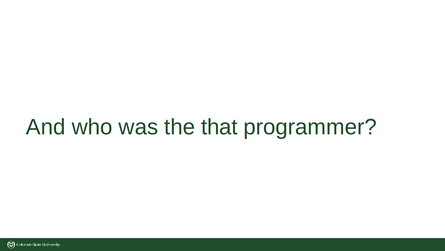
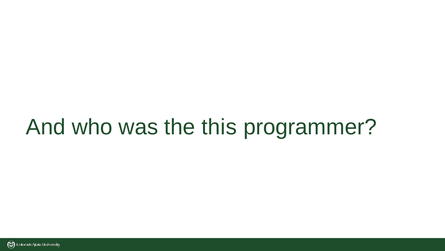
that: that -> this (219, 127)
